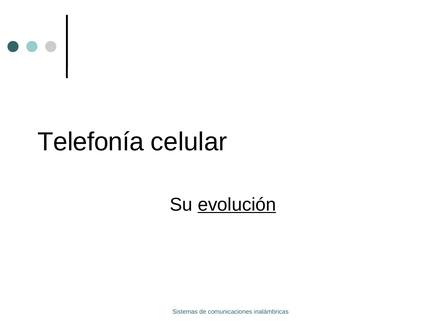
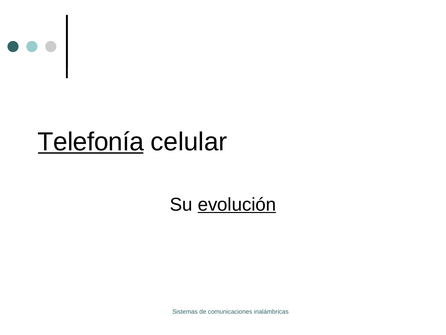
Telefonía underline: none -> present (91, 142)
